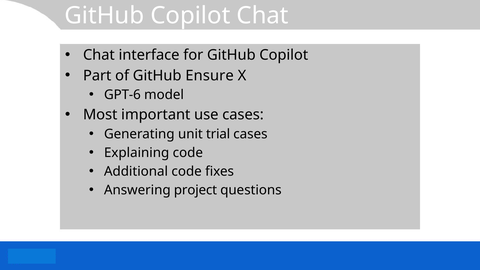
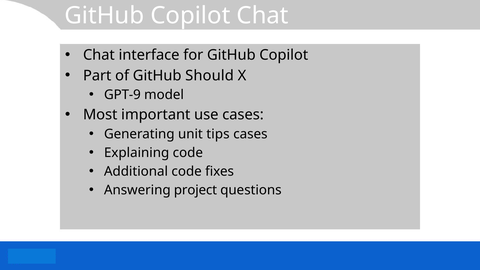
Ensure: Ensure -> Should (210, 76)
GPT-6: GPT-6 -> GPT-9 (122, 95)
trial: trial -> tips (218, 134)
